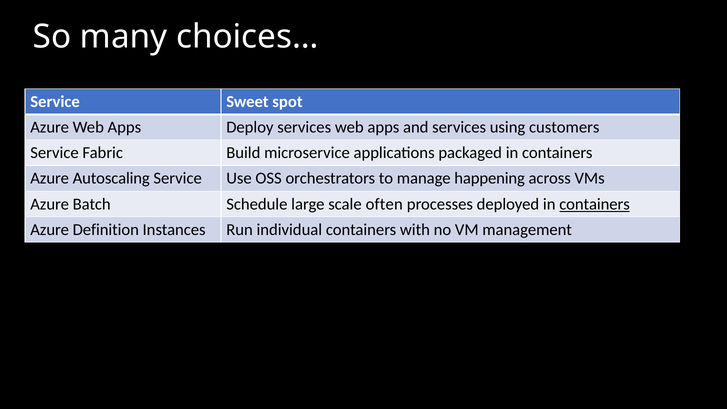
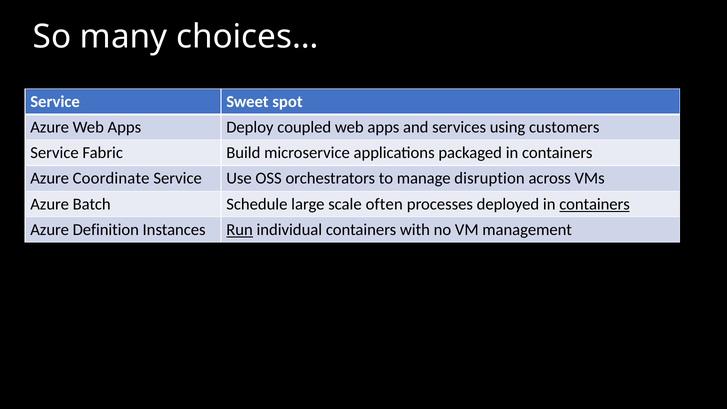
Deploy services: services -> coupled (304, 127)
Autoscaling: Autoscaling -> Coordinate (111, 178)
happening: happening -> disruption (490, 178)
Run underline: none -> present (240, 230)
